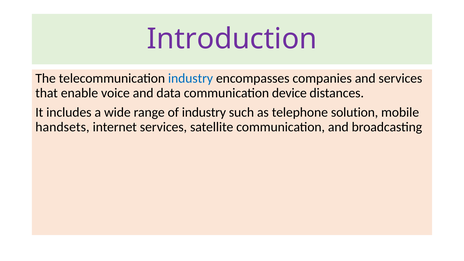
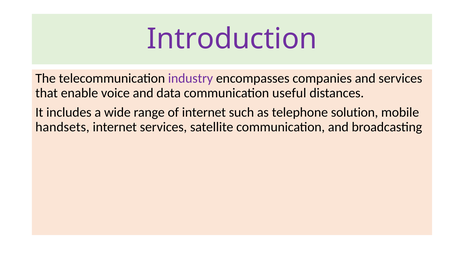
industry colour: blue -> purple (191, 78)
device: device -> useful (289, 93)
of industry: industry -> internet (204, 113)
